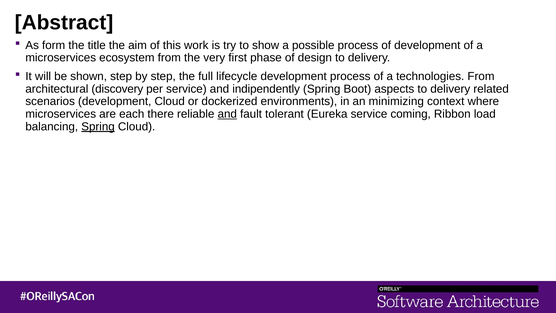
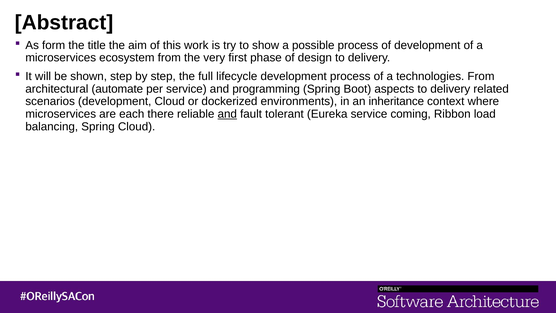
discovery: discovery -> automate (117, 89)
indipendently: indipendently -> programming (266, 89)
minimizing: minimizing -> inheritance (396, 101)
Spring underline: present -> none (98, 126)
